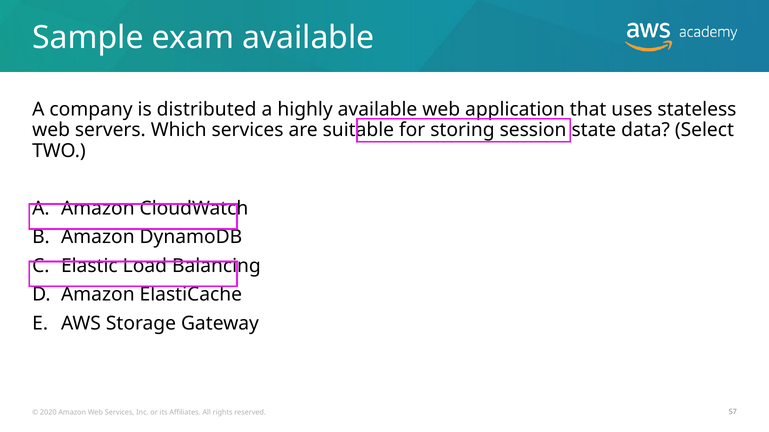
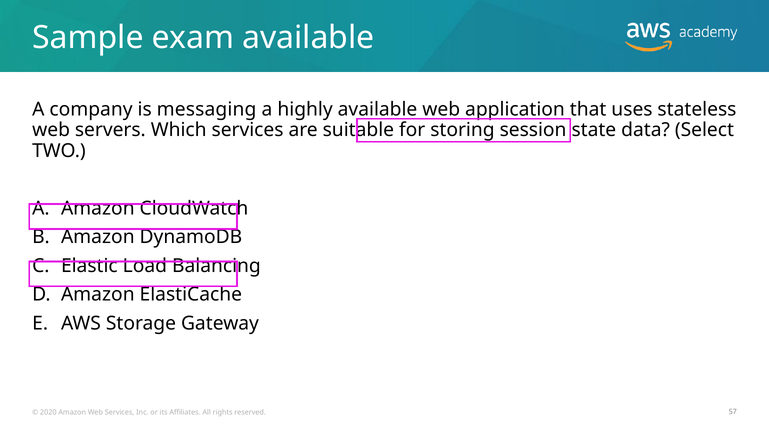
distributed: distributed -> messaging (207, 110)
